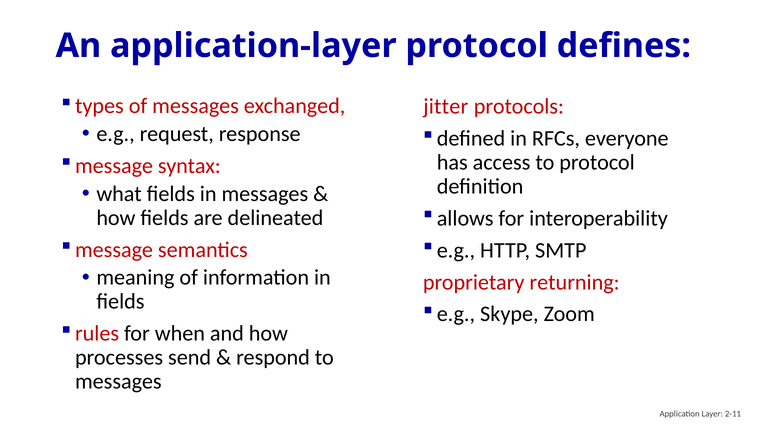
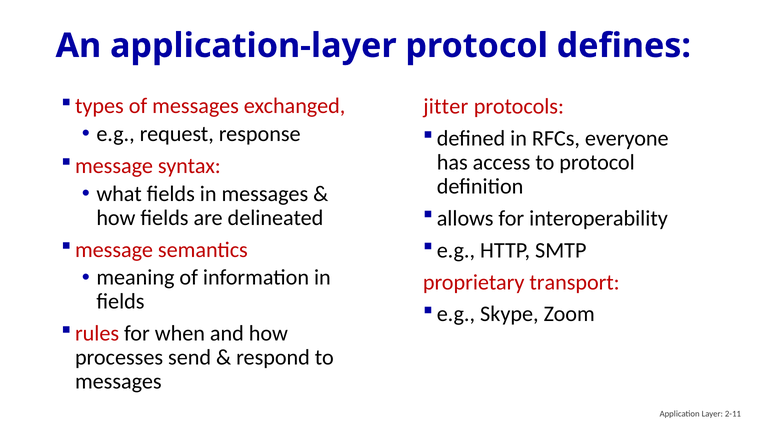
returning: returning -> transport (575, 282)
